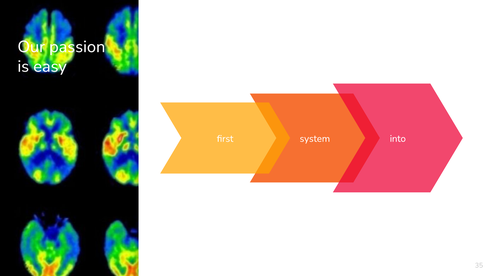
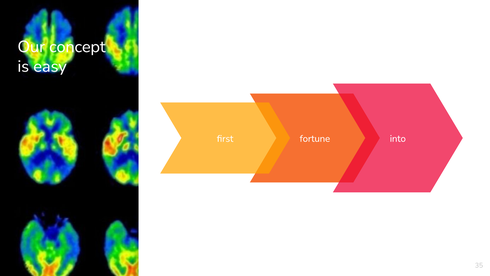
passion: passion -> concept (77, 47)
system: system -> fortune (315, 138)
